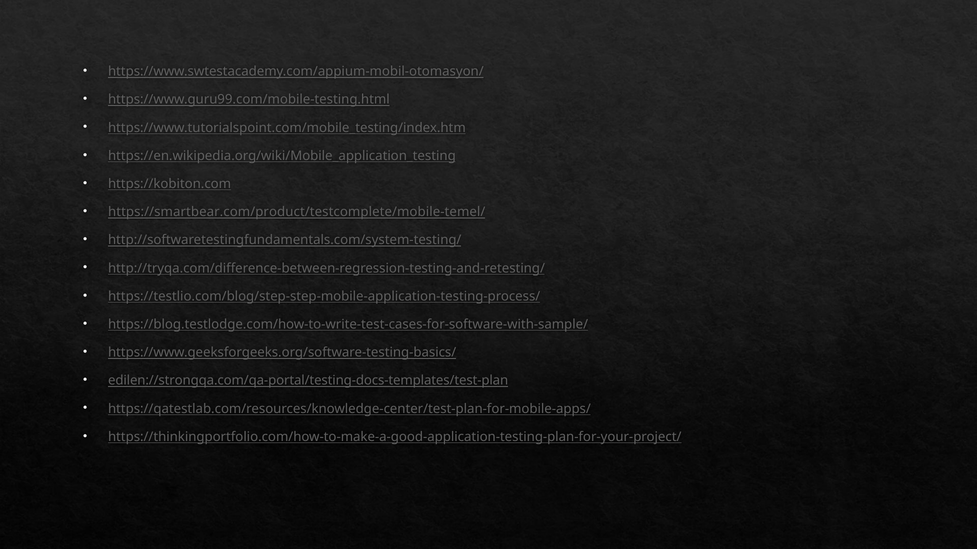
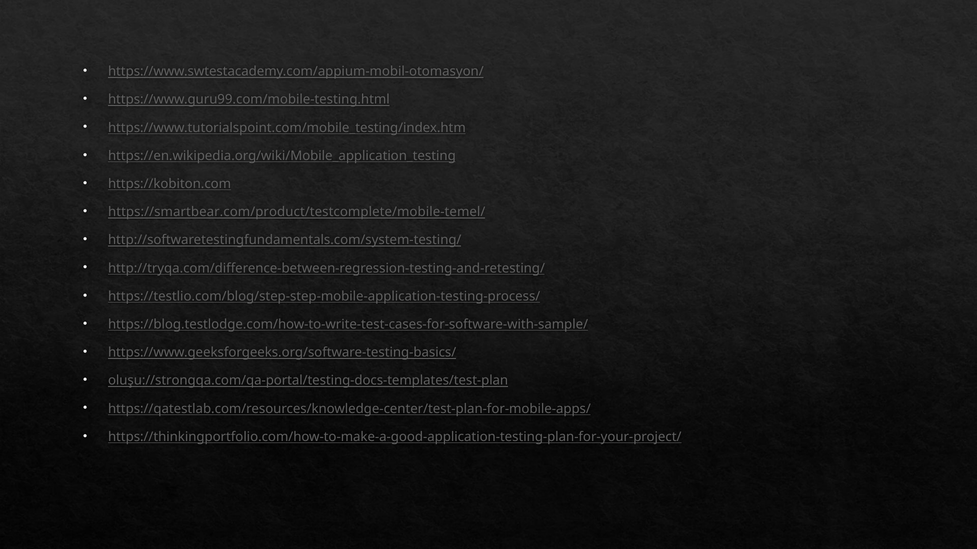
edilen://strongqa.com/qa-portal/testing-docs-templates/test-plan: edilen://strongqa.com/qa-portal/testing-docs-templates/test-plan -> oluşu://strongqa.com/qa-portal/testing-docs-templates/test-plan (308, 381)
